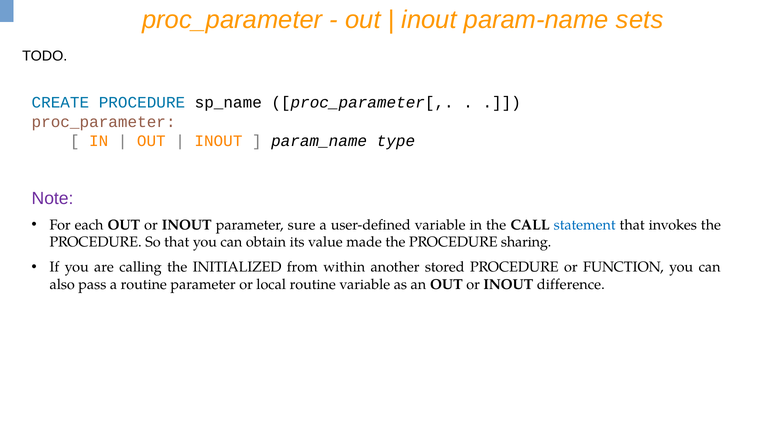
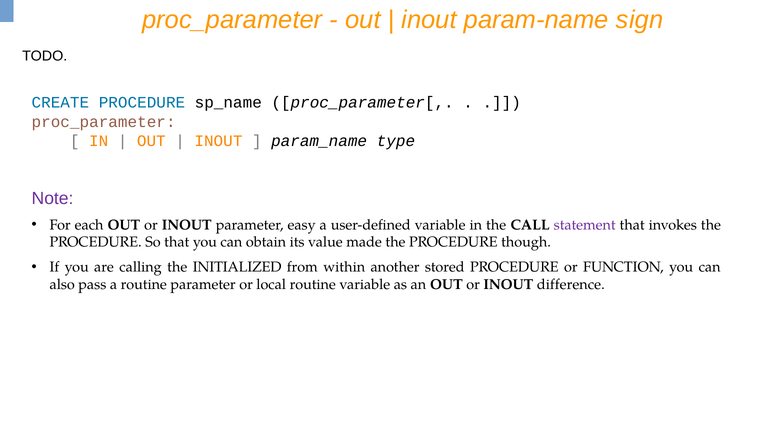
sets: sets -> sign (640, 20)
sure: sure -> easy (302, 225)
statement colour: blue -> purple (585, 225)
sharing: sharing -> though (526, 242)
